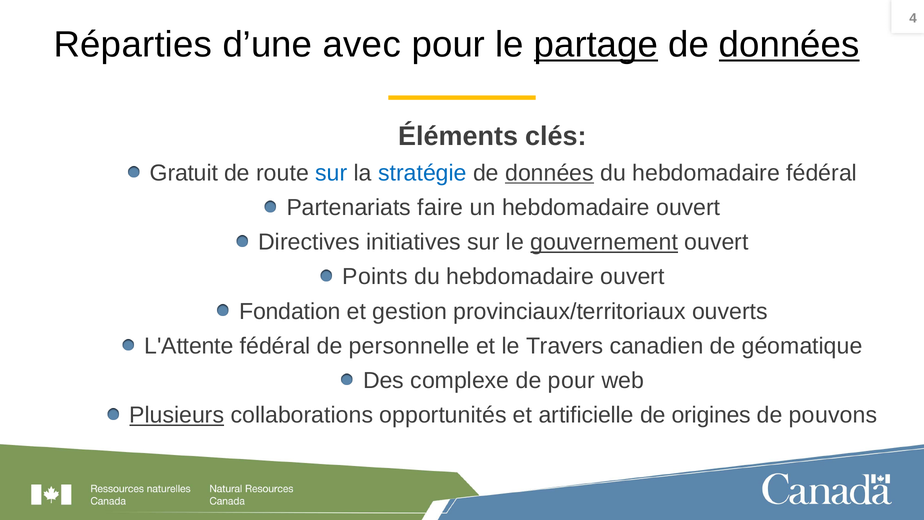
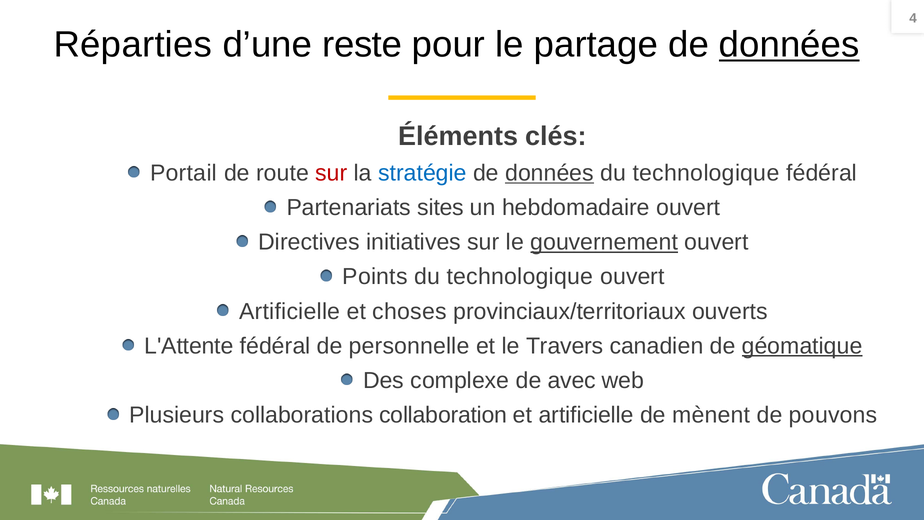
avec: avec -> reste (362, 45)
partage underline: present -> none (596, 45)
Gratuit: Gratuit -> Portail (184, 173)
sur colour: blue -> red (331, 173)
hebdomadaire: hebdomadaire -> technologique (706, 173)
faire: faire -> sites (441, 208)
hebdomadaire: hebdomadaire -> technologique (520, 277)
Fondation: Fondation -> Artificielle (290, 311)
gestion: gestion -> choses (410, 311)
géomatique underline: none -> present (802, 346)
de pour: pour -> avec (572, 380)
Plusieurs underline: present -> none (177, 415)
opportunités: opportunités -> collaboration (443, 415)
origines: origines -> mènent (711, 415)
